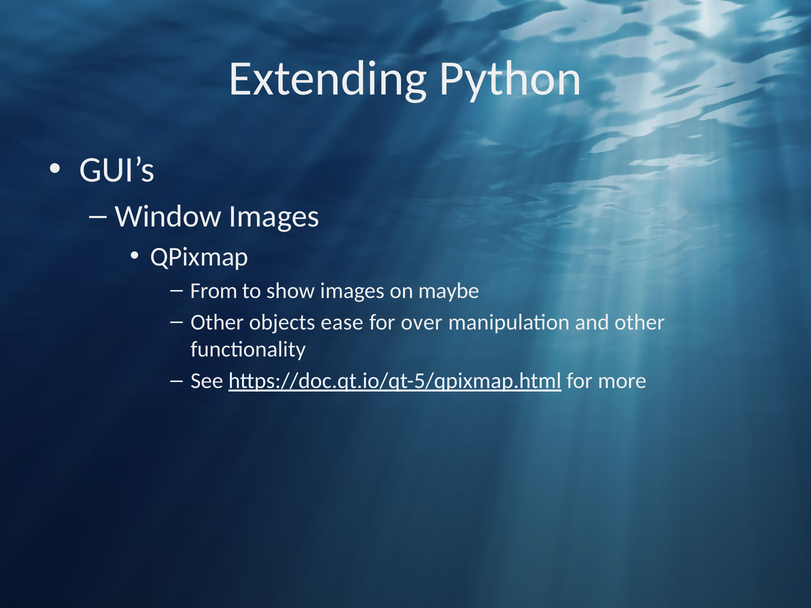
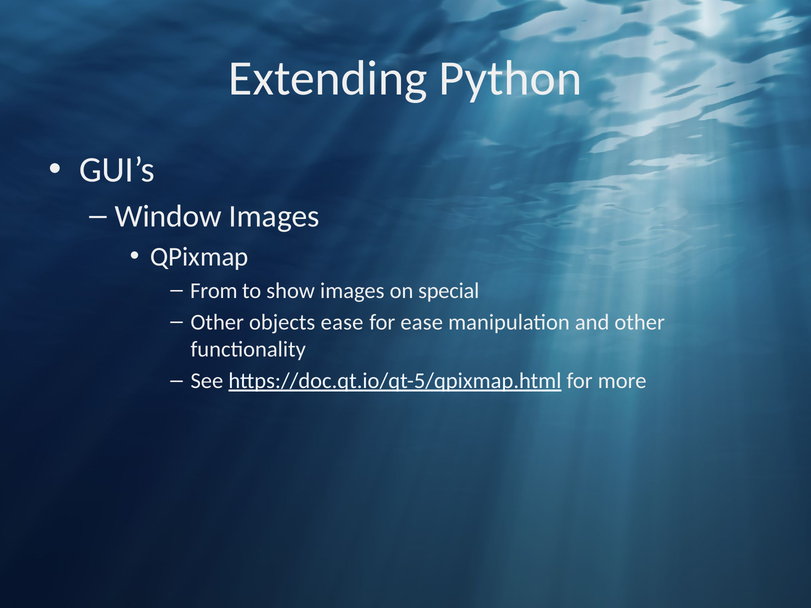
maybe: maybe -> special (449, 291)
for over: over -> ease (422, 322)
